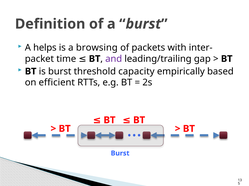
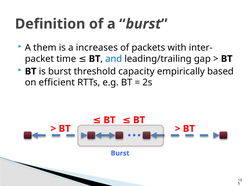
helps: helps -> them (45, 48)
browsing: browsing -> increases (97, 48)
and colour: purple -> blue (114, 59)
